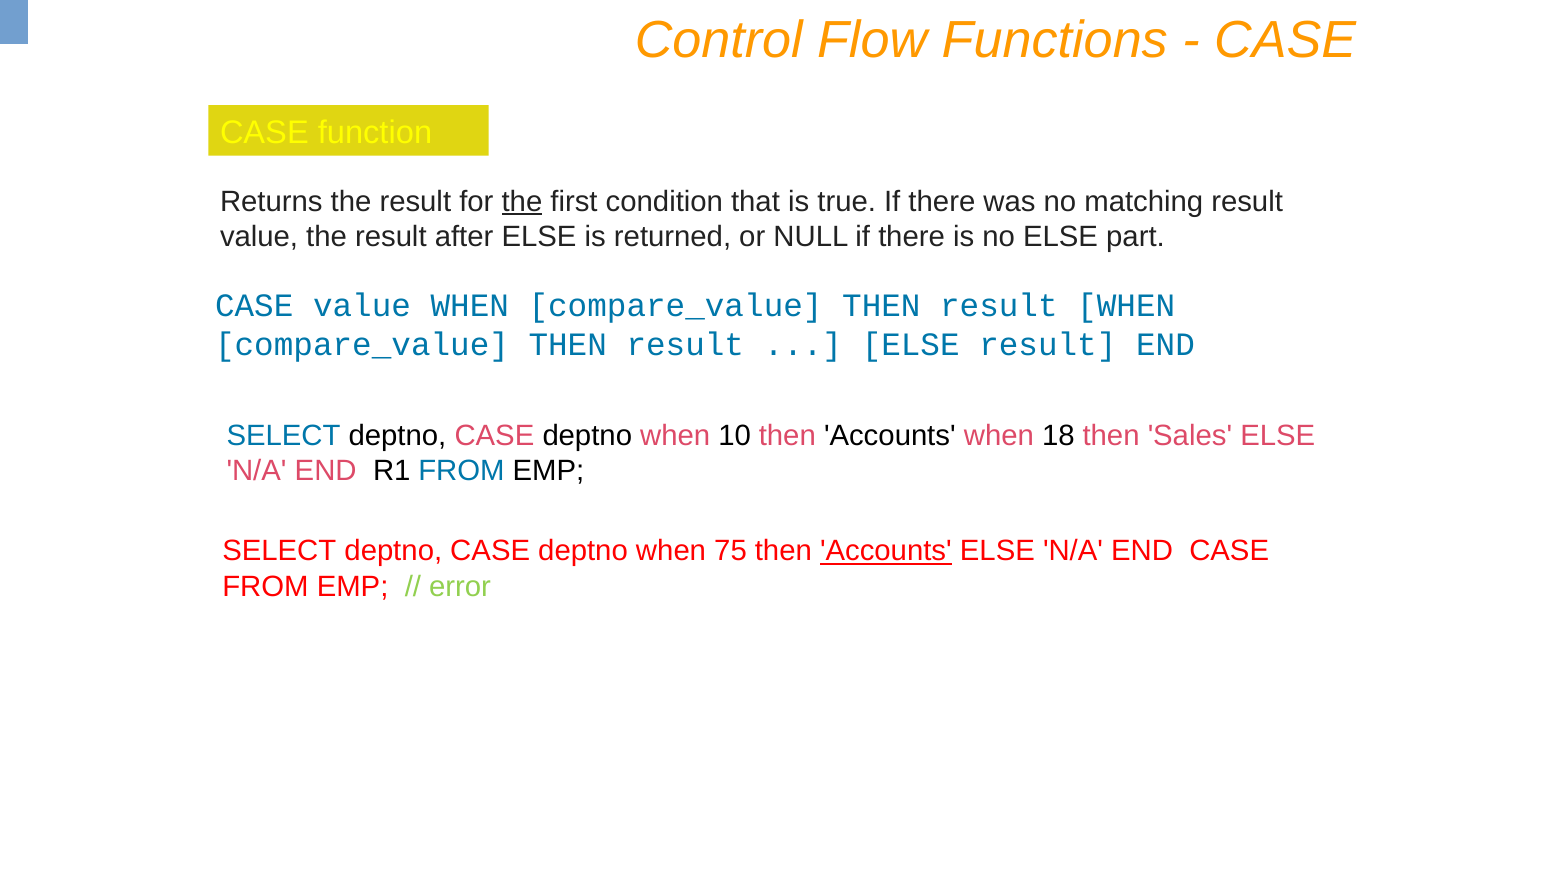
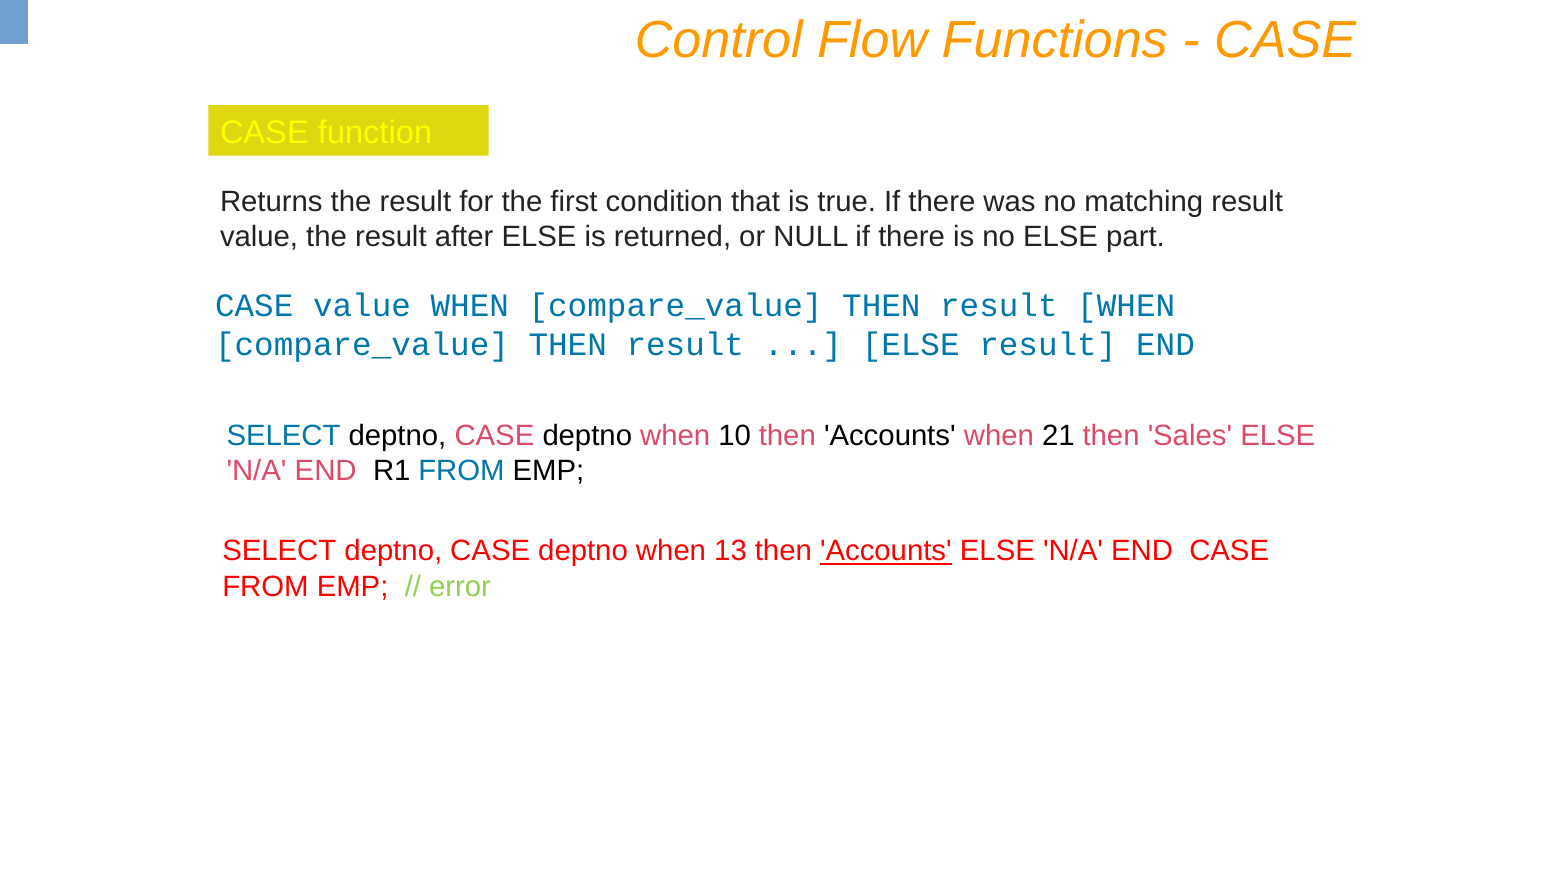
the underline: present -> none (522, 201)
18: 18 -> 21 (1058, 436)
75: 75 -> 13 (730, 551)
